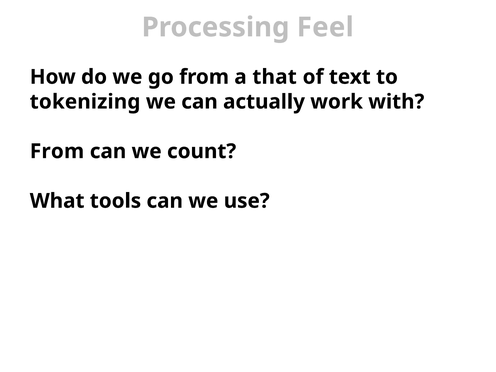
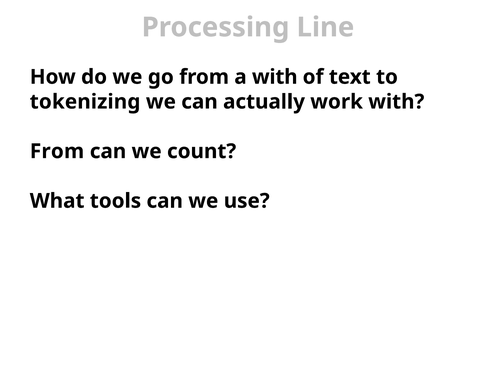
Feel: Feel -> Line (325, 27)
a that: that -> with (275, 77)
